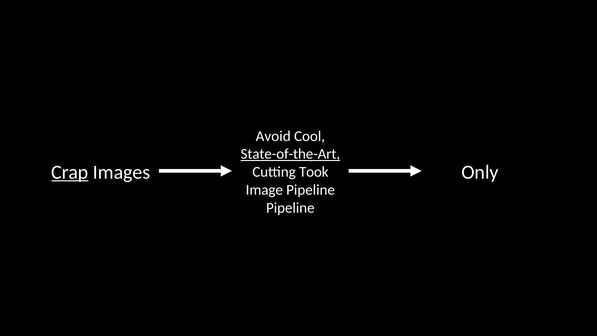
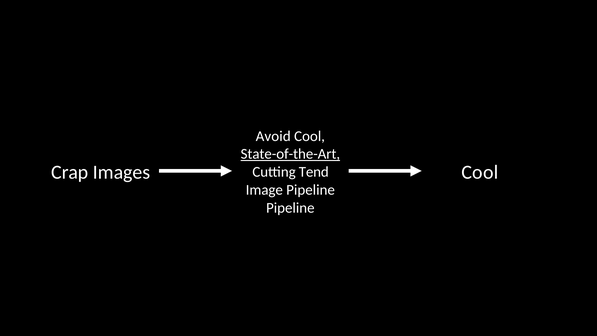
Crap underline: present -> none (70, 172)
Only: Only -> Cool (480, 172)
Took: Took -> Tend (314, 172)
